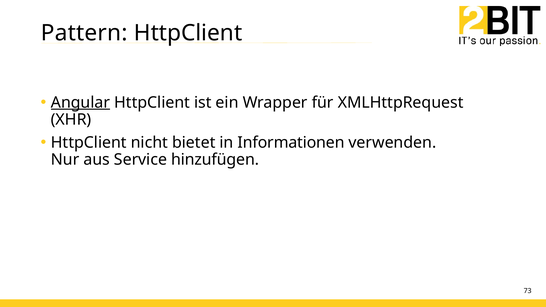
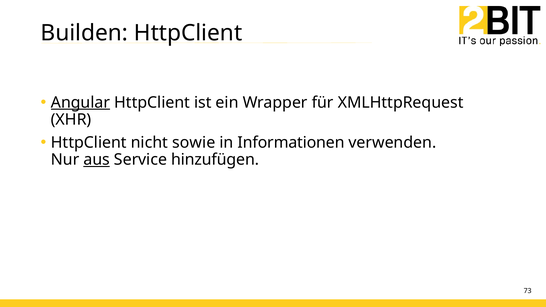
Pattern: Pattern -> Builden (84, 33)
bietet: bietet -> sowie (194, 143)
aus underline: none -> present (97, 160)
